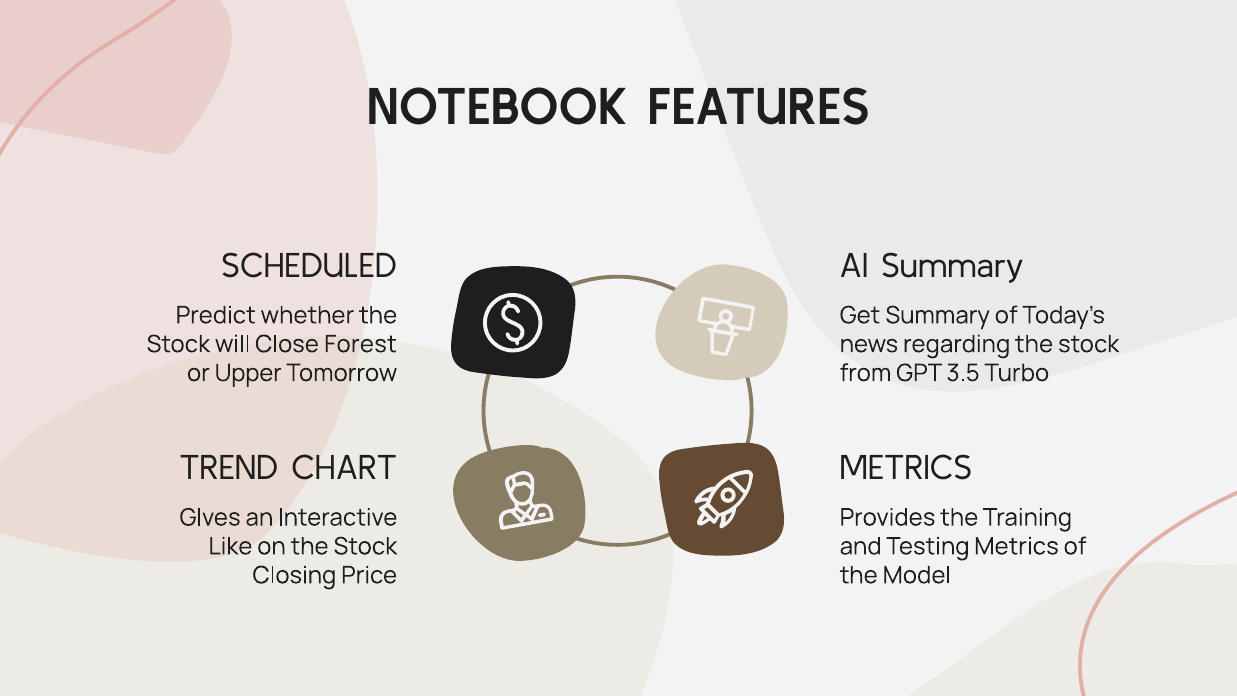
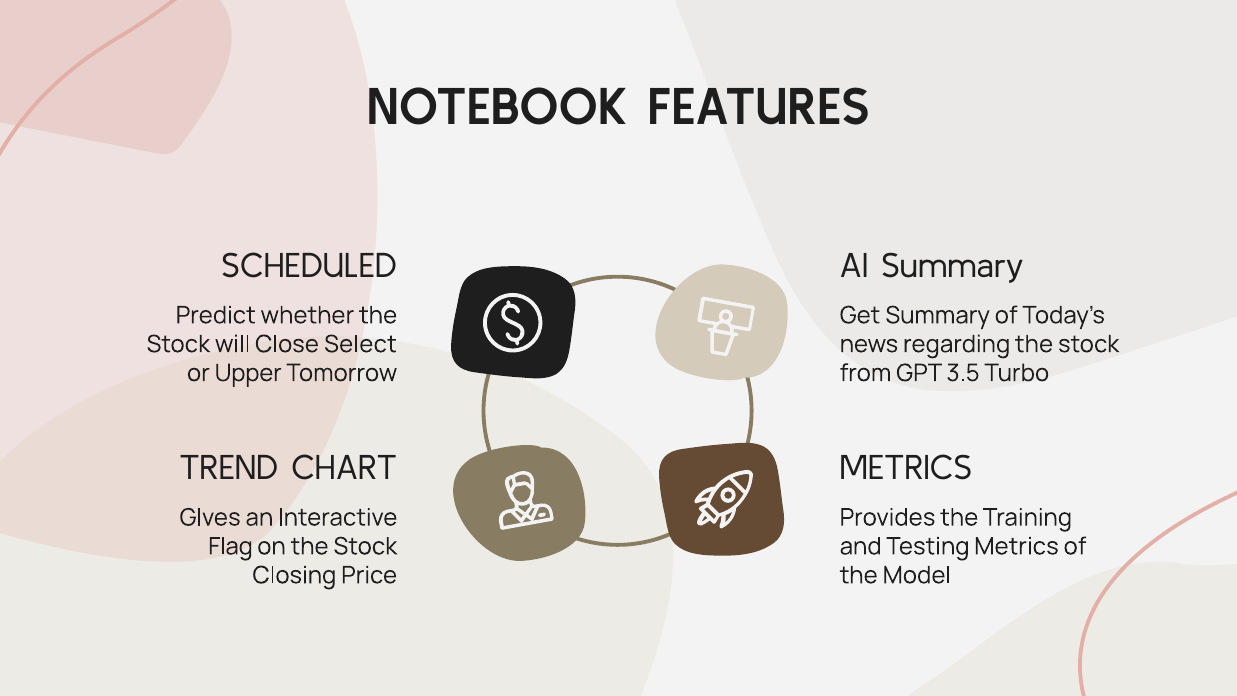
Forest: Forest -> Select (360, 344)
Like: Like -> Flag (231, 546)
